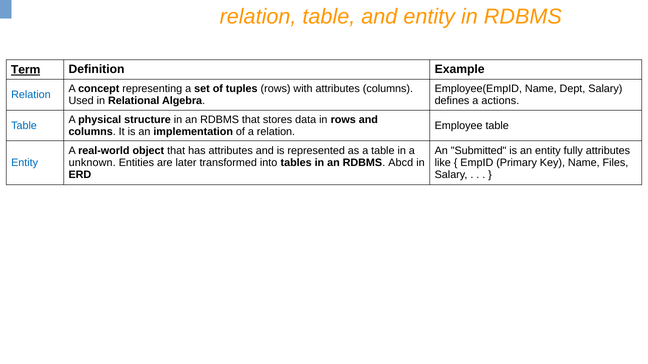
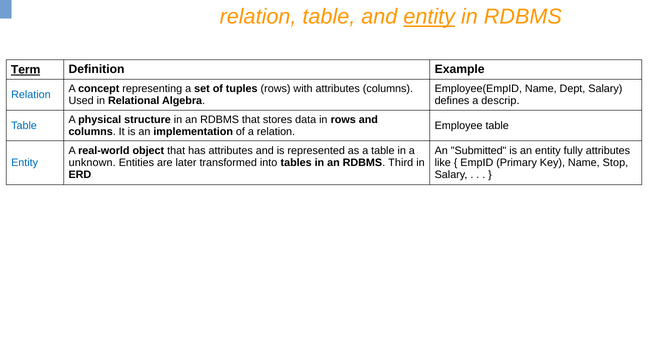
entity underline: none -> present (429, 17)
actions: actions -> descrip (500, 101)
Abcd: Abcd -> Third (401, 163)
Files: Files -> Stop (615, 163)
